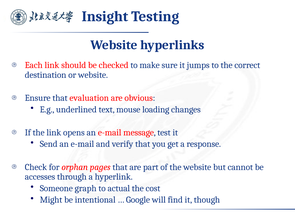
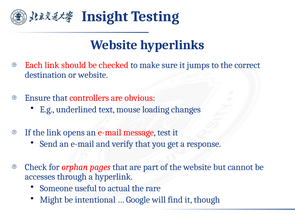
evaluation: evaluation -> controllers (89, 98)
graph: graph -> useful (86, 188)
cost: cost -> rare (153, 188)
